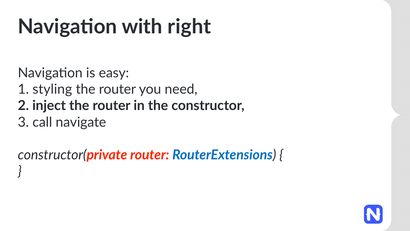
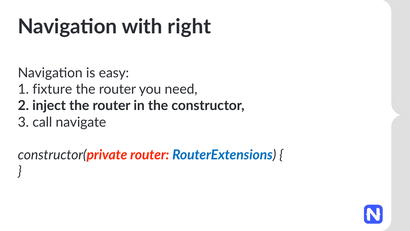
styling: styling -> fixture (52, 89)
